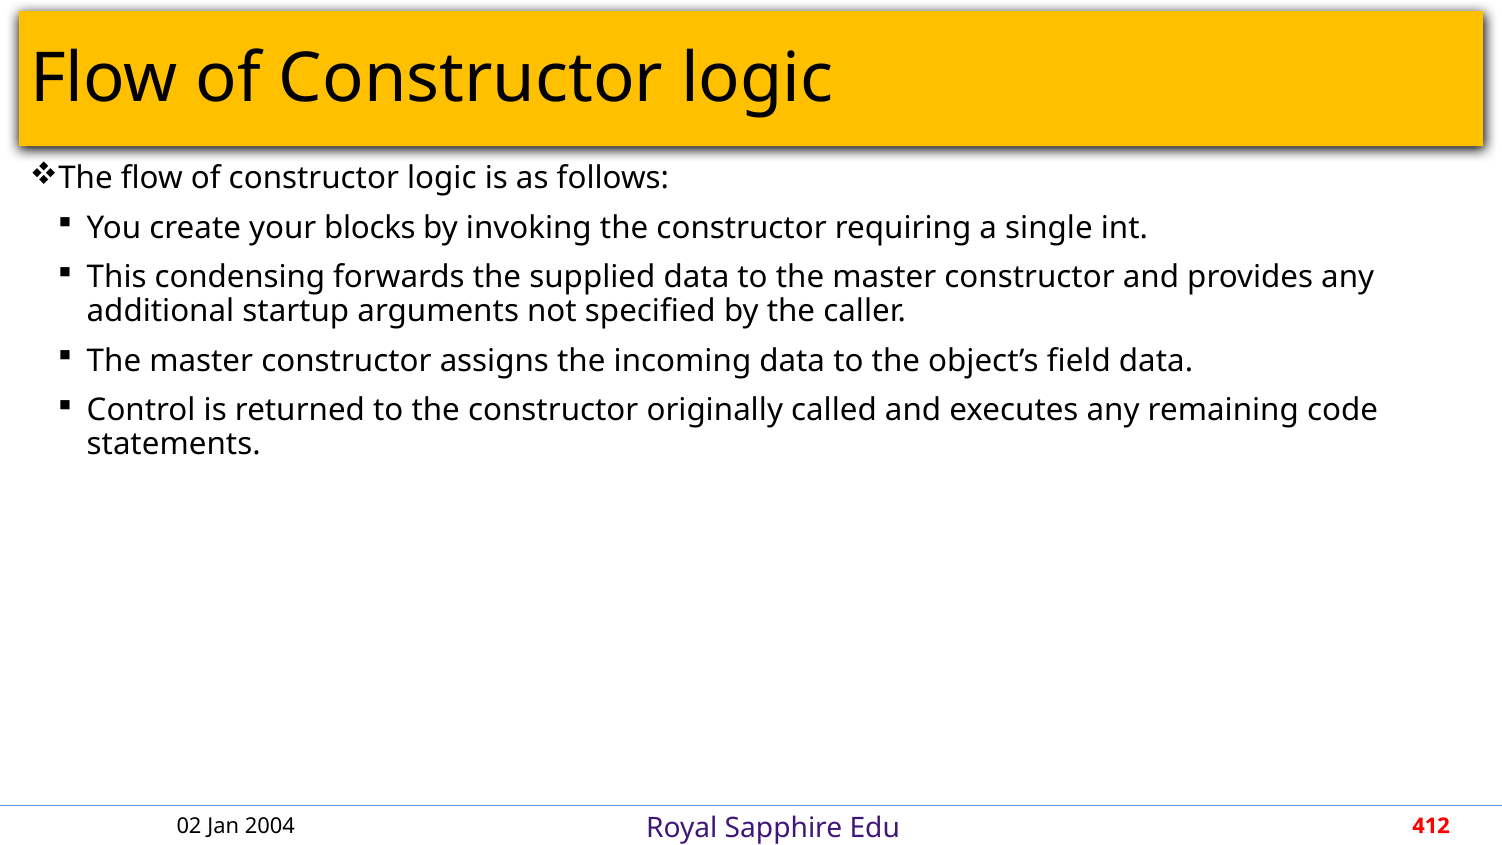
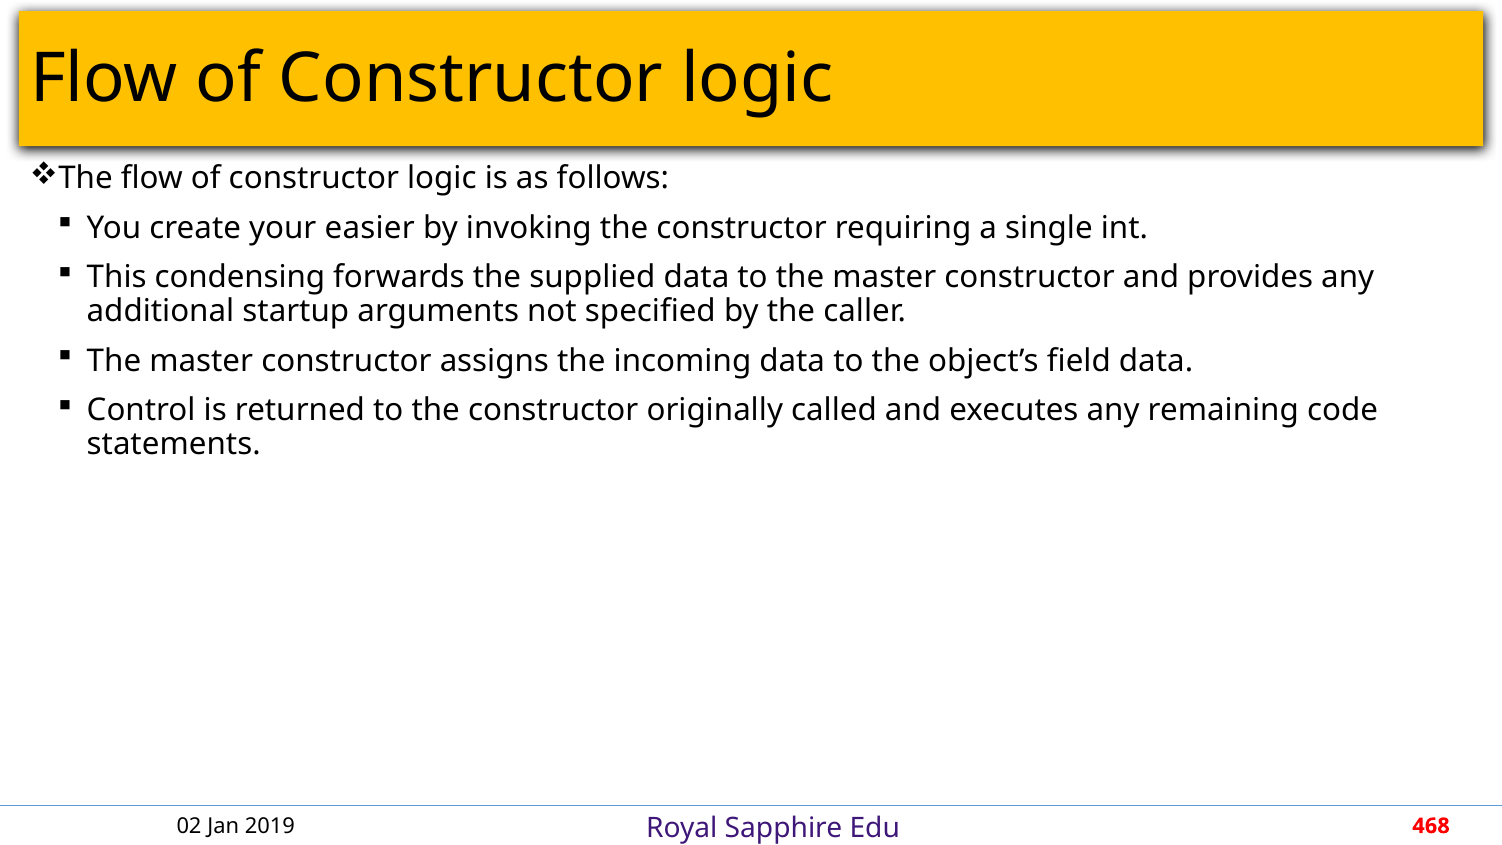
blocks: blocks -> easier (370, 228)
2004: 2004 -> 2019 (270, 826)
412: 412 -> 468 (1431, 826)
